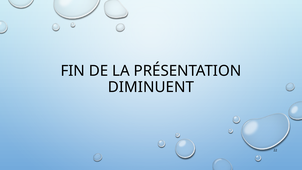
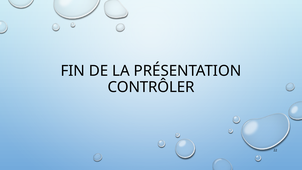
DIMINUENT: DIMINUENT -> CONTRÔLER (151, 87)
